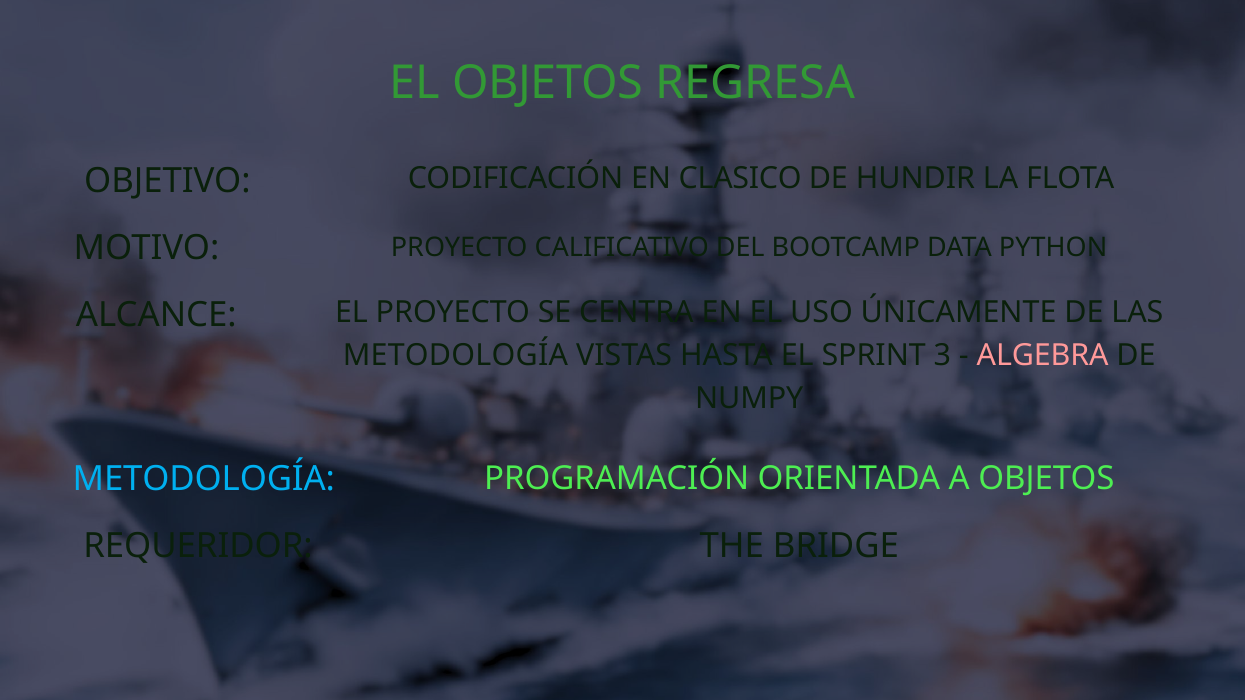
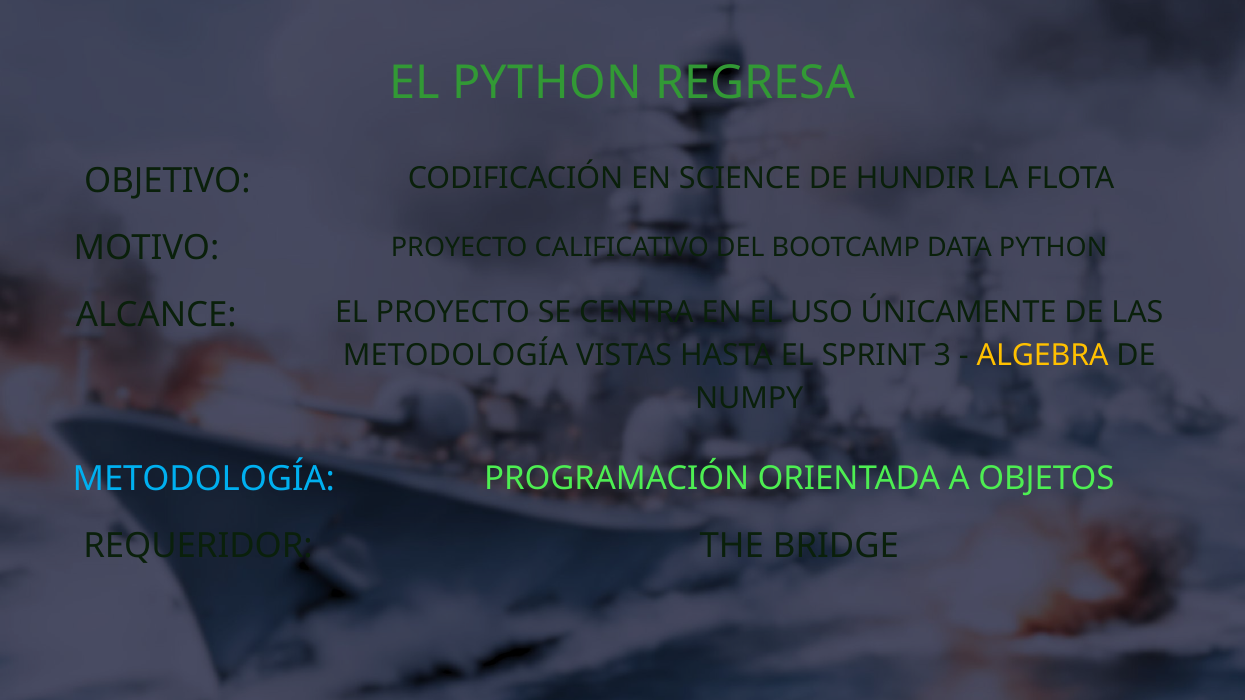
EL OBJETOS: OBJETOS -> PYTHON (547, 83)
CLASICO: CLASICO -> SCIENCE (740, 178)
ALGEBRA colour: pink -> yellow (1043, 356)
